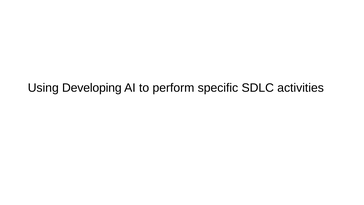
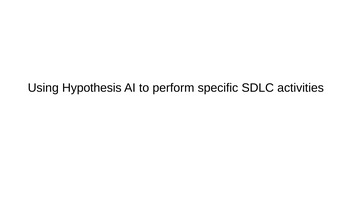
Developing: Developing -> Hypothesis (92, 88)
